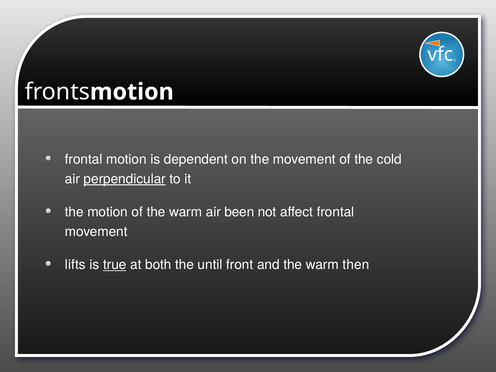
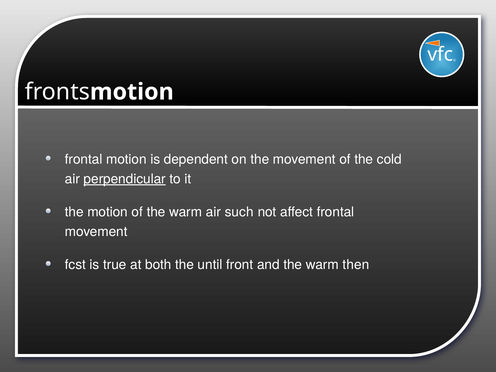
been: been -> such (239, 212)
lifts: lifts -> fcst (75, 265)
true underline: present -> none (115, 265)
